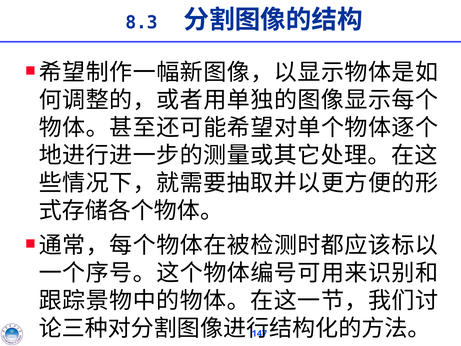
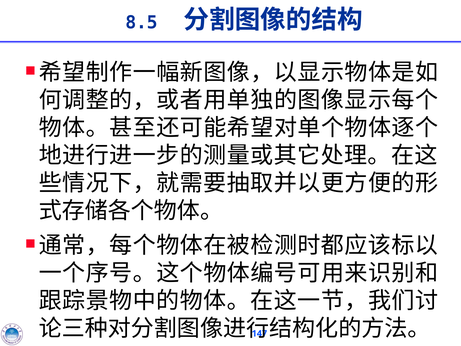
8.3: 8.3 -> 8.5 (142, 23)
